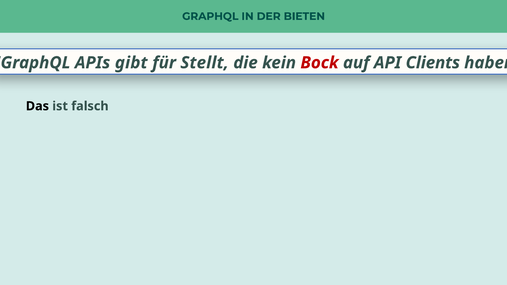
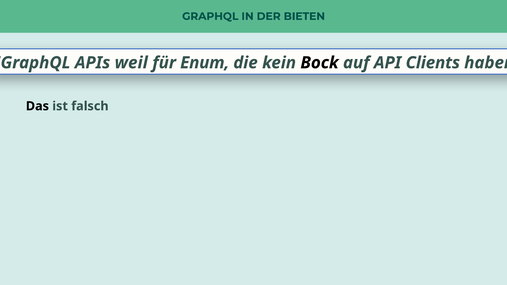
gibt: gibt -> weil (131, 63)
Stellt: Stellt -> Enum (205, 63)
Bock colour: red -> black (319, 63)
